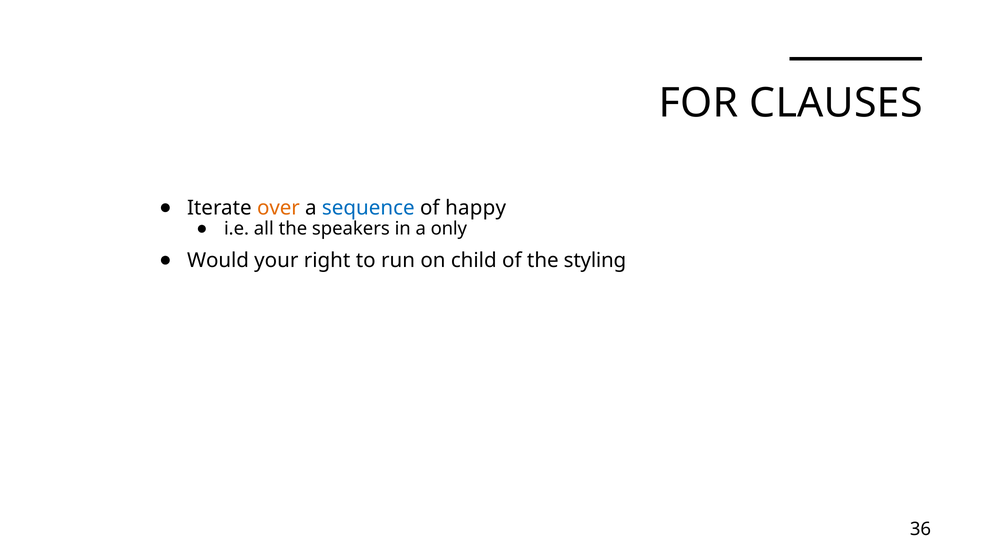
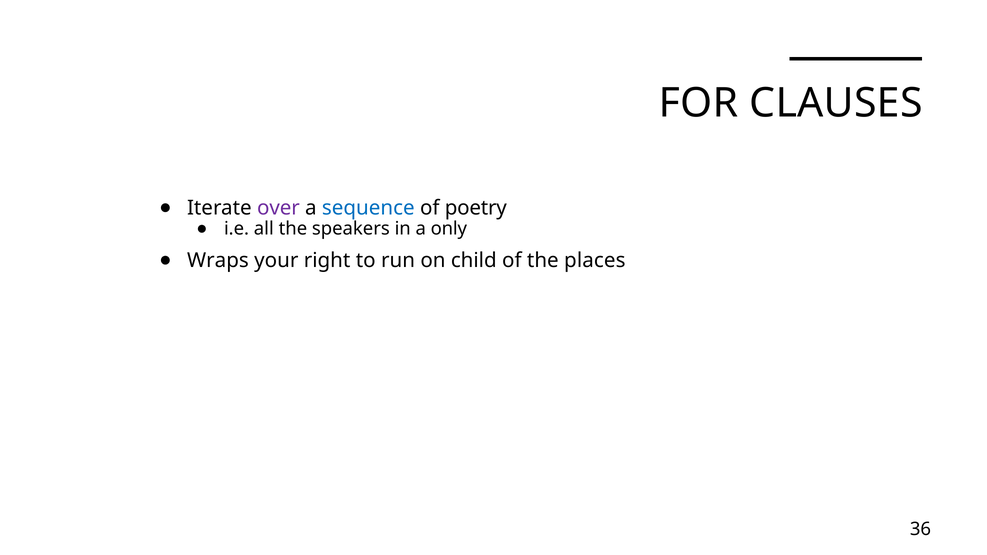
over colour: orange -> purple (278, 208)
happy: happy -> poetry (476, 208)
Would: Would -> Wraps (218, 260)
styling: styling -> places (595, 260)
